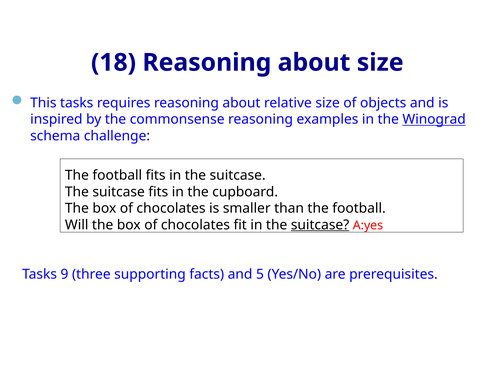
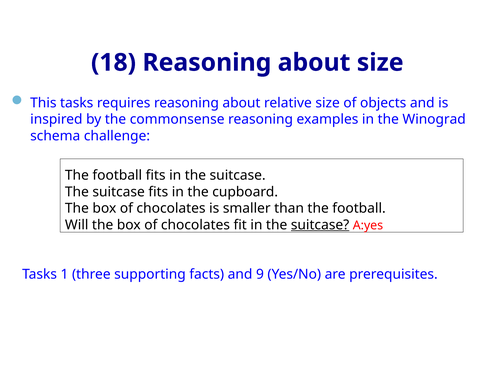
Winograd underline: present -> none (434, 120)
9: 9 -> 1 (64, 274)
5: 5 -> 9 (260, 274)
